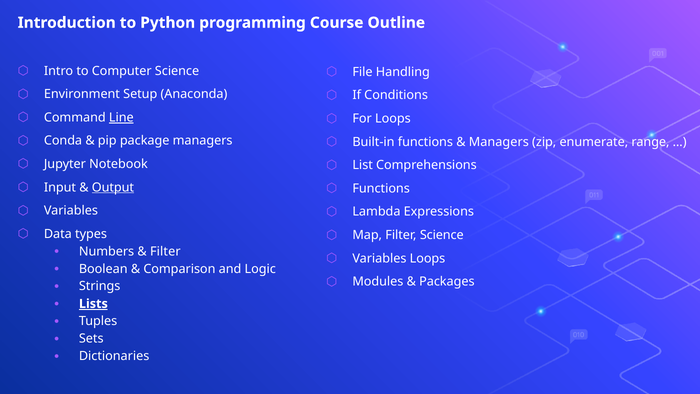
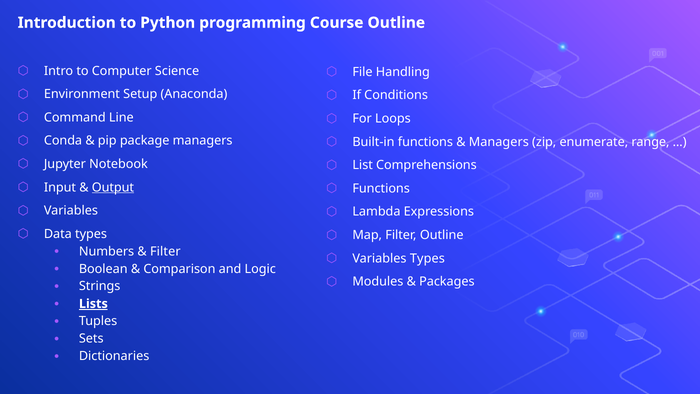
Line underline: present -> none (121, 117)
Filter Science: Science -> Outline (442, 235)
Variables Loops: Loops -> Types (427, 258)
